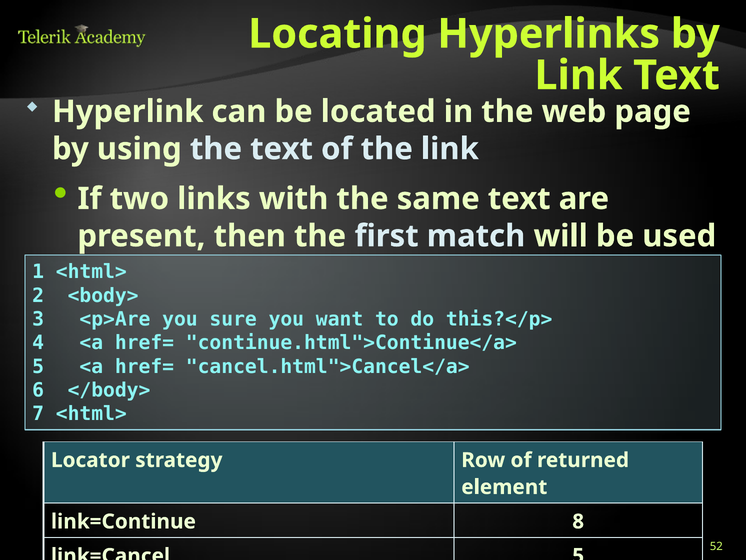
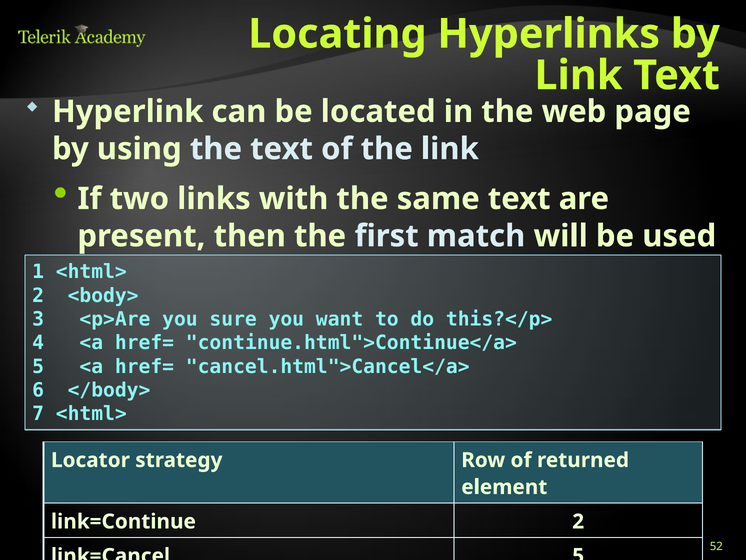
link=Continue 8: 8 -> 2 (578, 521)
